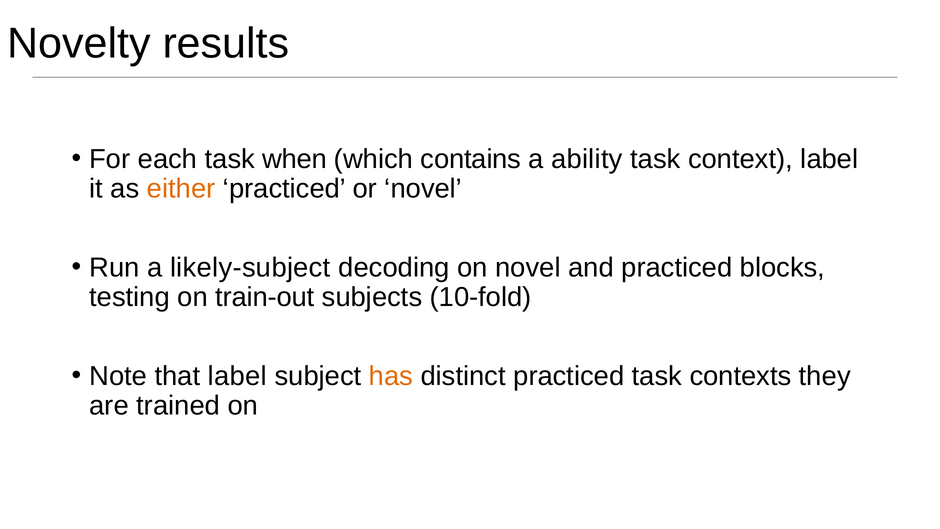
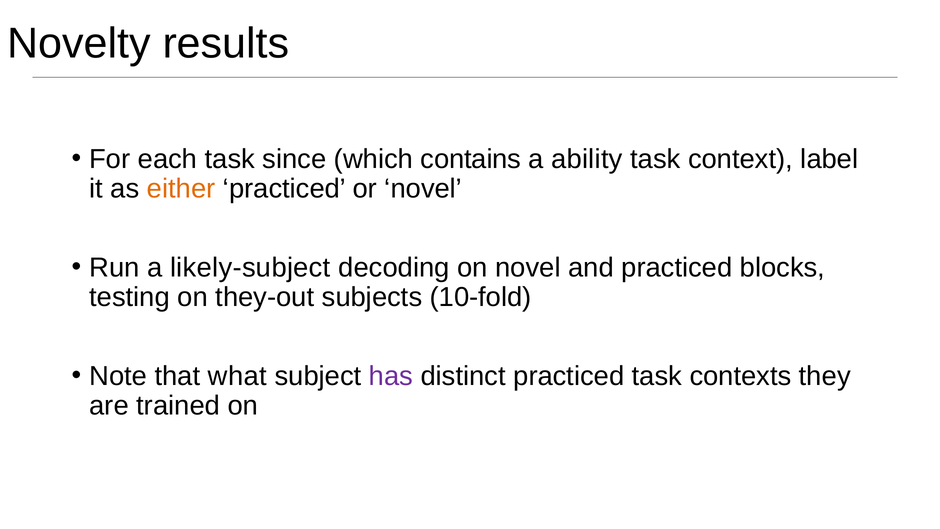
when: when -> since (294, 159)
train-out: train-out -> they-out (265, 297)
that label: label -> what (237, 376)
has colour: orange -> purple (391, 376)
